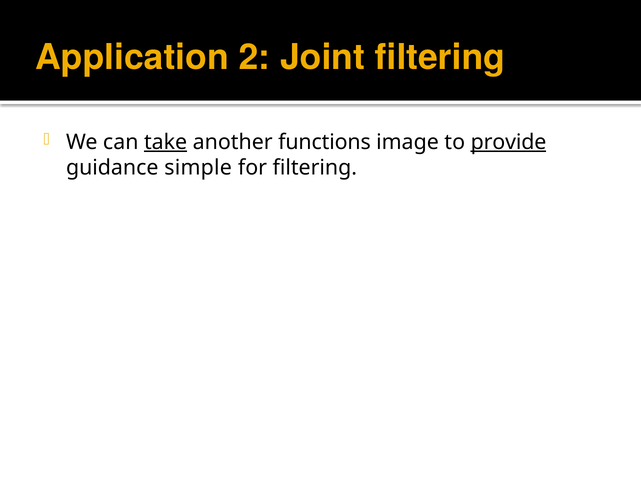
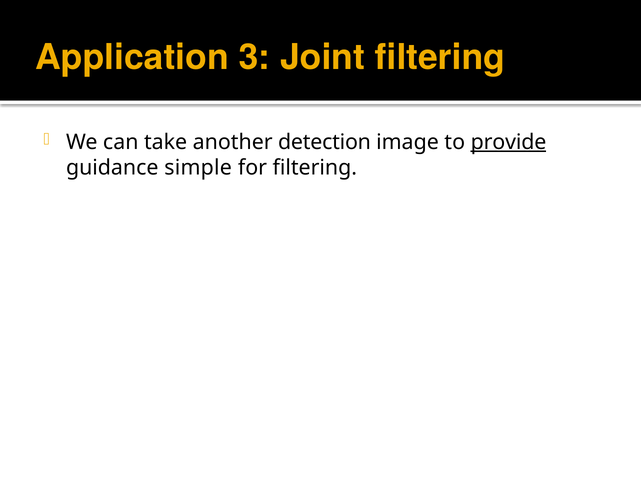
2: 2 -> 3 (254, 57)
take underline: present -> none (166, 142)
functions: functions -> detection (325, 142)
